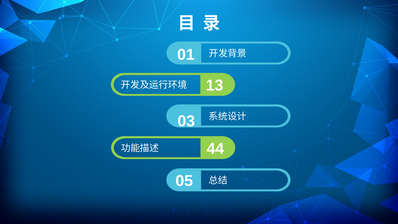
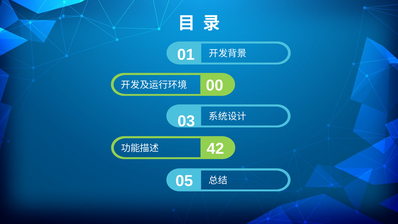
13: 13 -> 00 (215, 85)
44: 44 -> 42 (215, 149)
